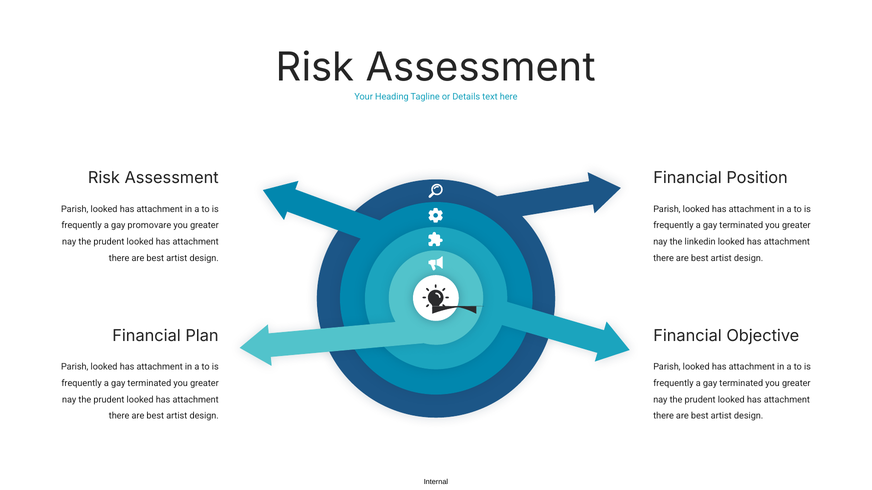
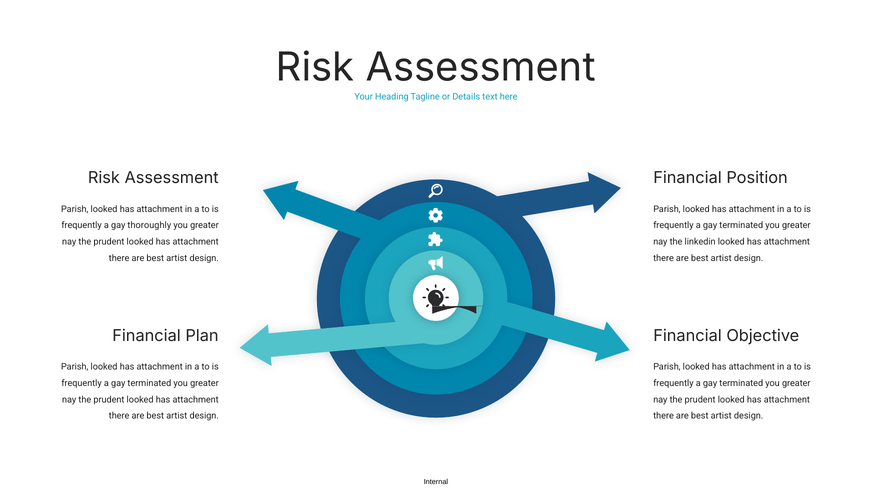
promovare: promovare -> thoroughly (149, 226)
